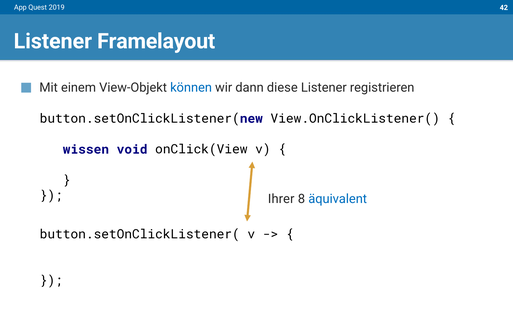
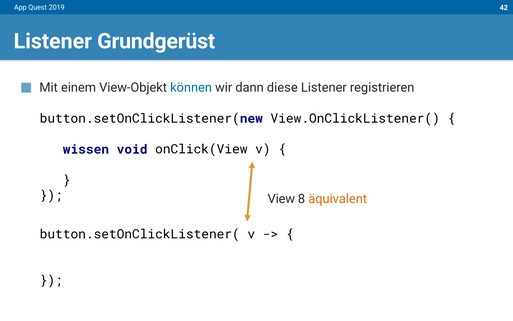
Framelayout: Framelayout -> Grundgerüst (156, 41)
Ihrer: Ihrer -> View (281, 199)
äquivalent colour: blue -> orange (338, 199)
